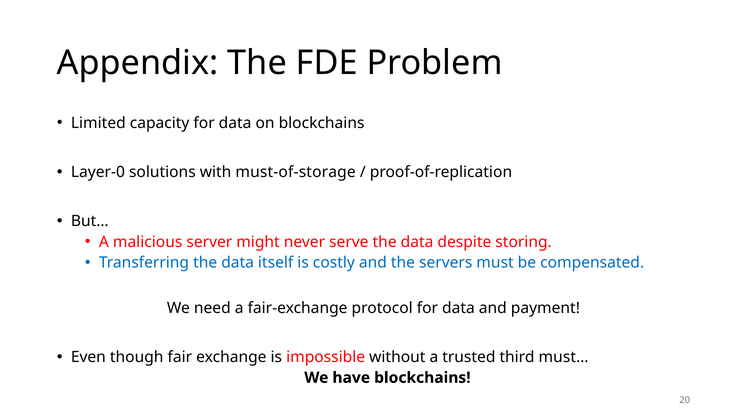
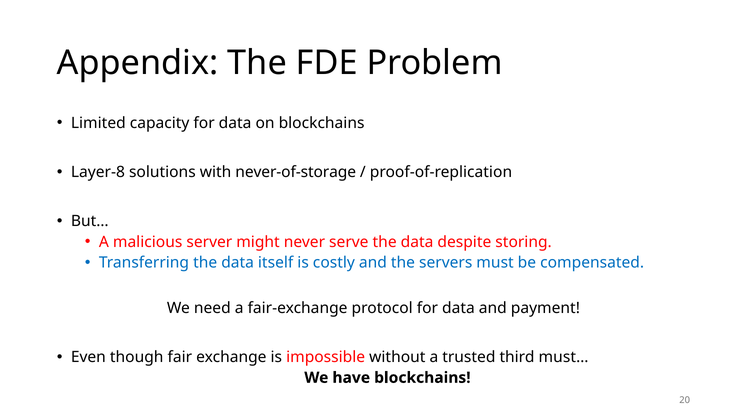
Layer-0: Layer-0 -> Layer-8 (98, 172)
must-of-storage: must-of-storage -> never-of-storage (296, 172)
